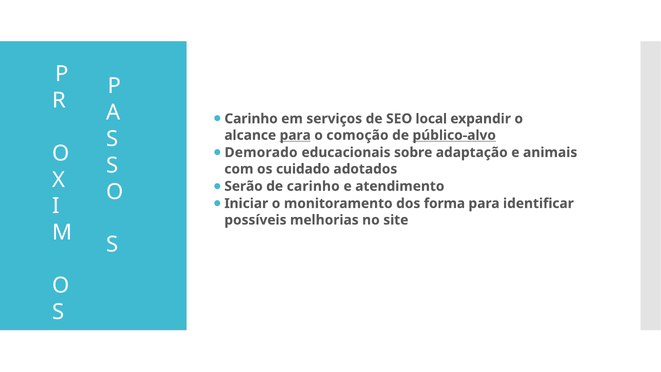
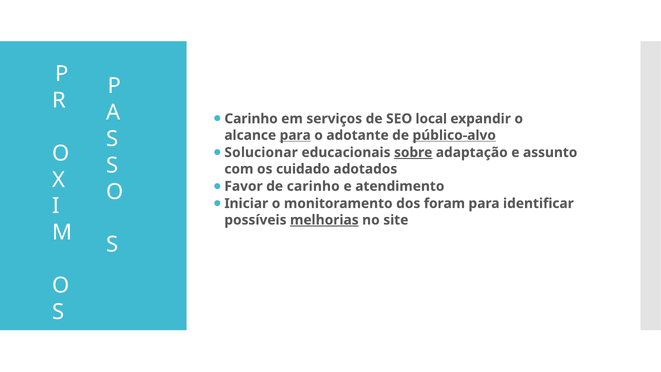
comoção: comoção -> adotante (358, 135)
Demorado: Demorado -> Solucionar (261, 152)
sobre underline: none -> present (413, 152)
animais: animais -> assunto (550, 152)
Serão: Serão -> Favor (244, 186)
forma: forma -> foram (444, 203)
melhorias underline: none -> present (324, 220)
